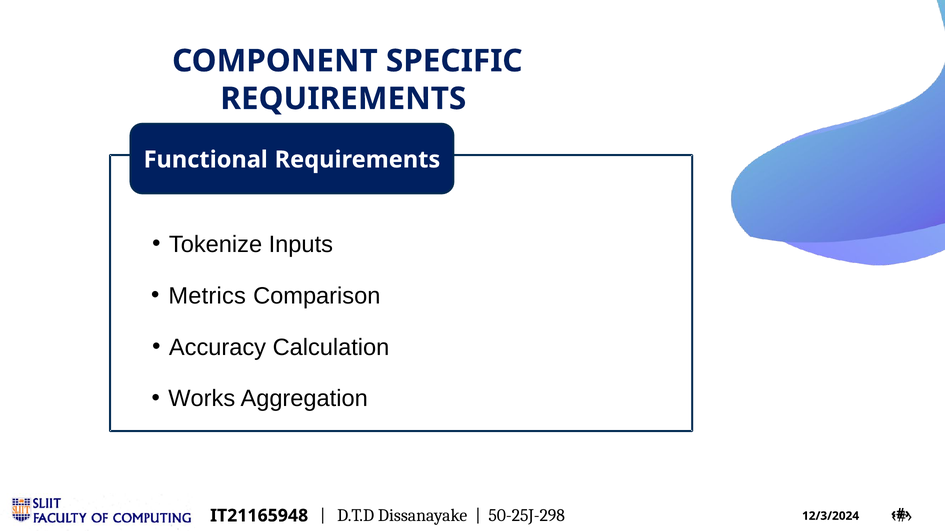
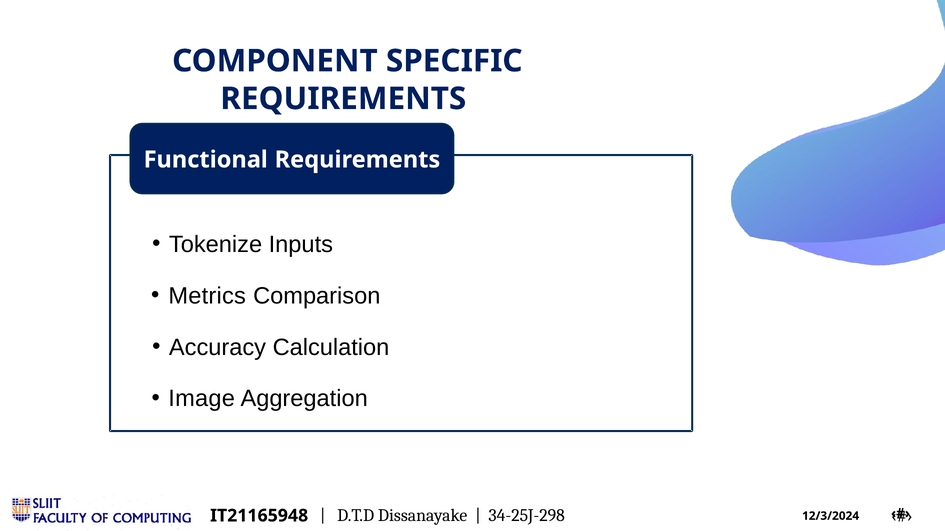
Works: Works -> Image (202, 399)
50-25J-298: 50-25J-298 -> 34-25J-298 (527, 516)
